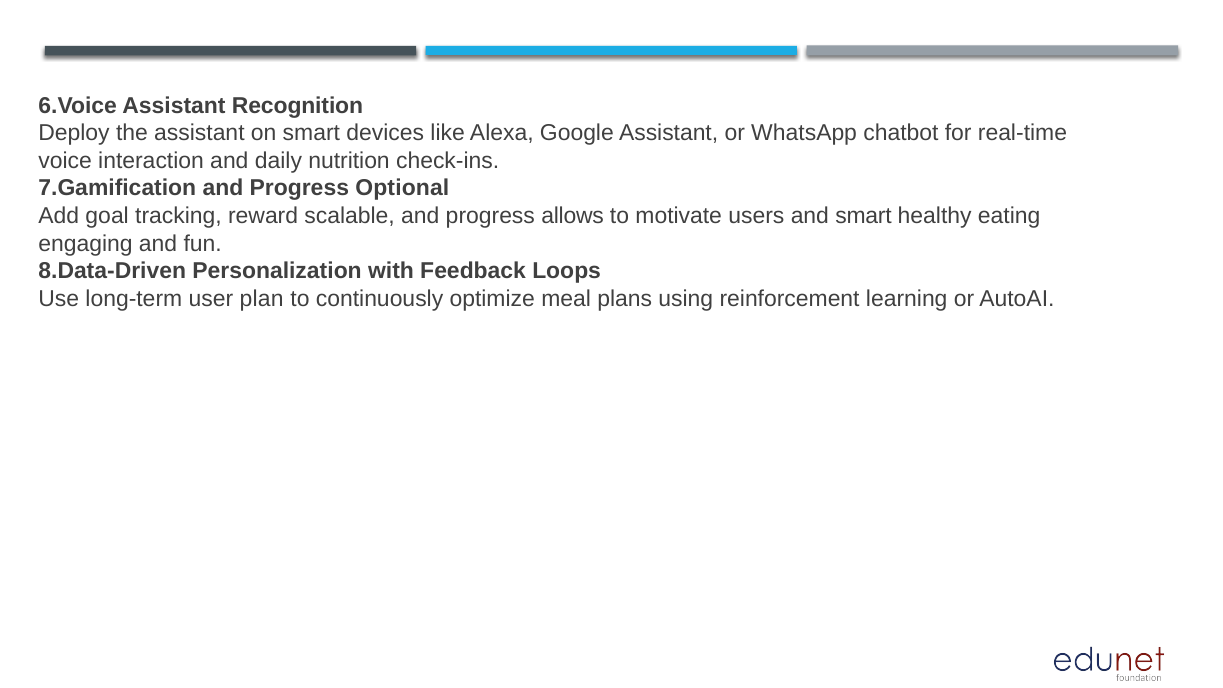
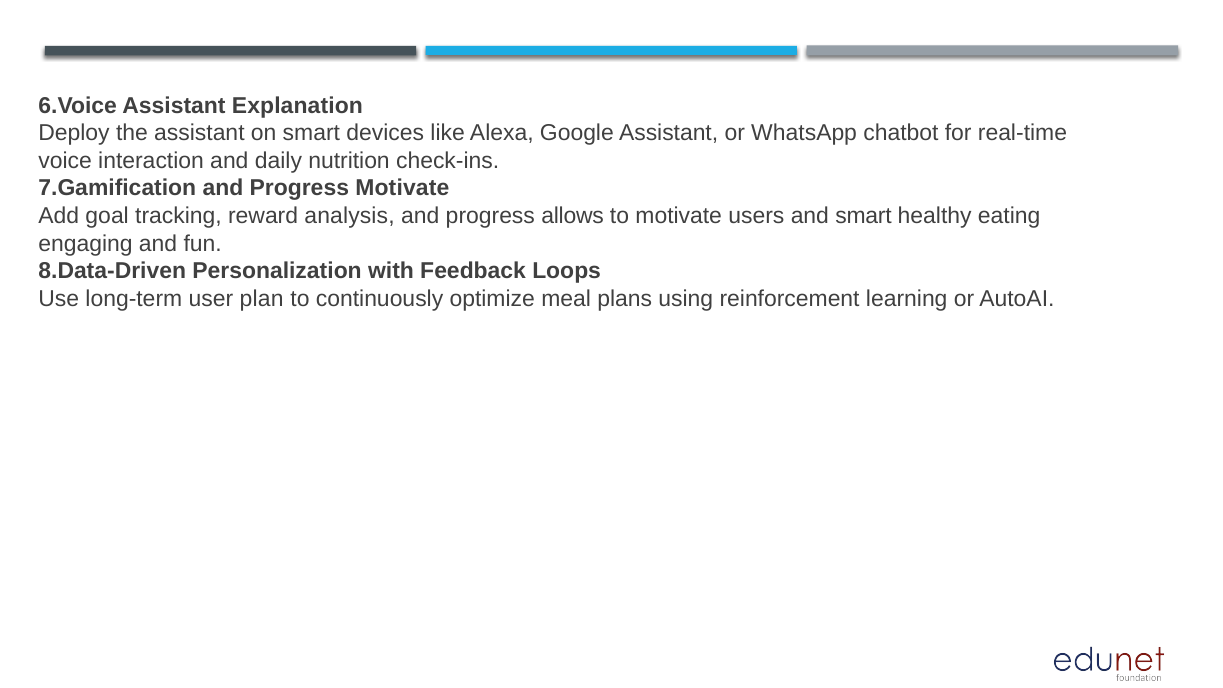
Recognition: Recognition -> Explanation (297, 106)
Progress Optional: Optional -> Motivate (402, 188)
scalable: scalable -> analysis (350, 216)
